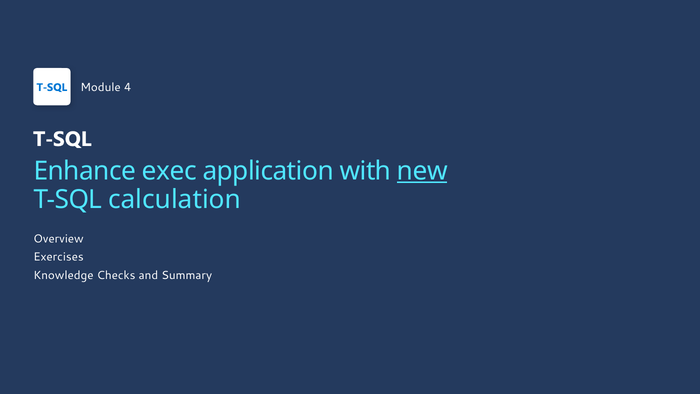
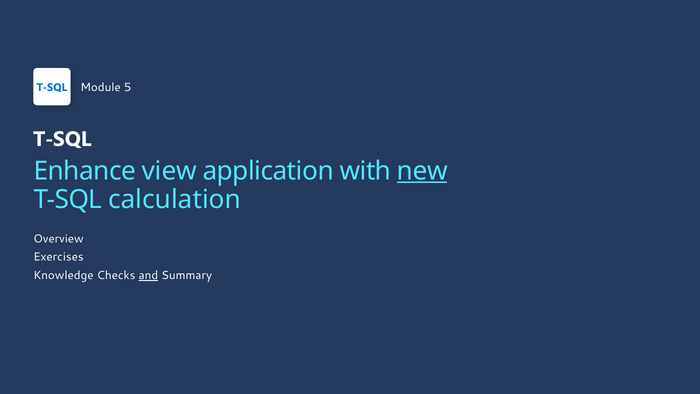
4: 4 -> 5 (128, 87)
exec: exec -> view (169, 171)
and underline: none -> present (148, 275)
